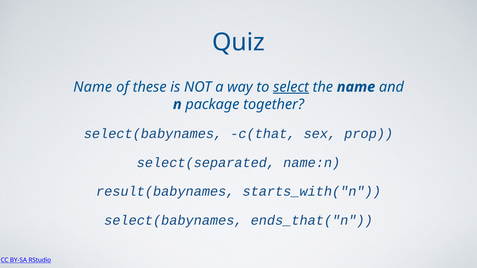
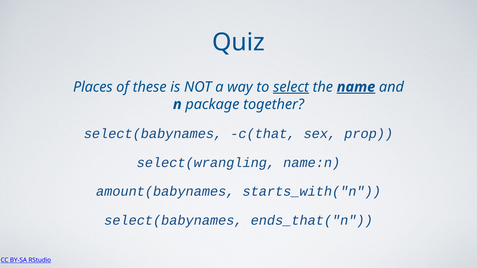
Name: Name -> Places (93, 87)
name underline: none -> present (356, 87)
select(separated: select(separated -> select(wrangling (206, 163)
result(babynames: result(babynames -> amount(babynames (165, 192)
